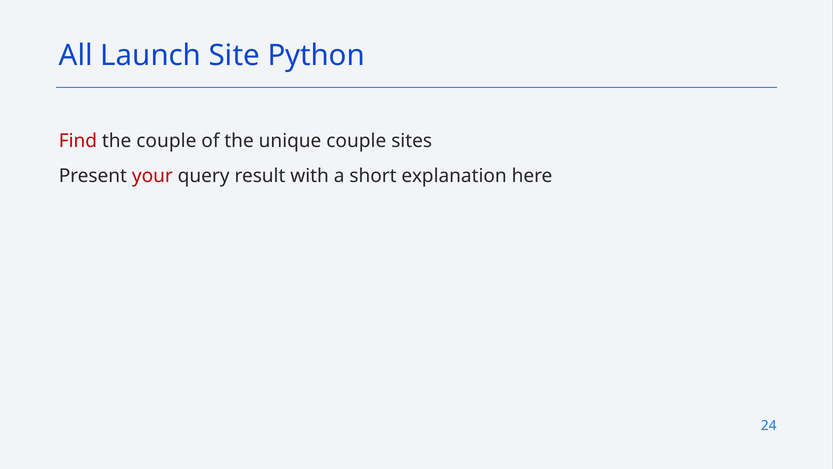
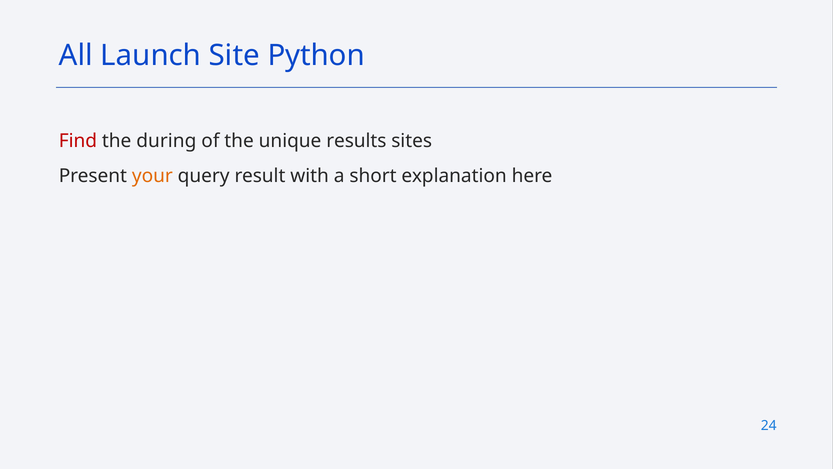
the couple: couple -> during (166, 141)
unique couple: couple -> results (356, 141)
your colour: red -> orange (152, 176)
